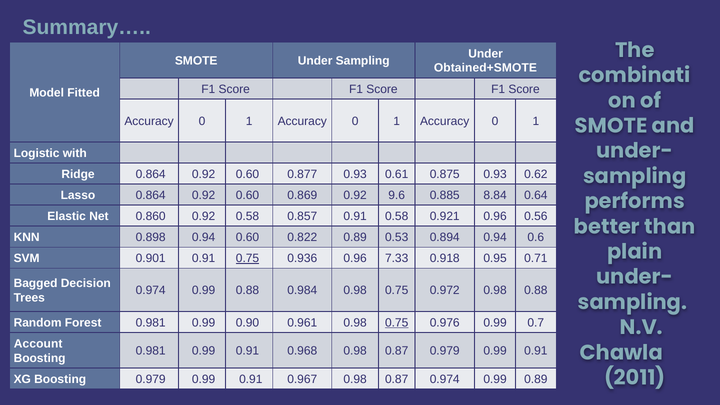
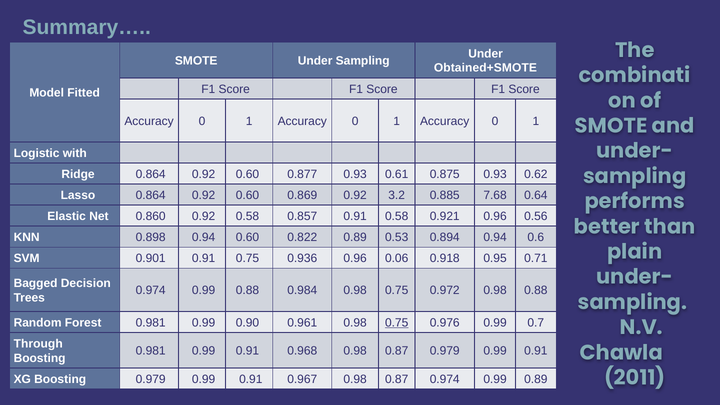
9.6: 9.6 -> 3.2 (397, 195)
8.84: 8.84 -> 7.68 (495, 195)
0.75 underline: present -> none (247, 258)
7.33: 7.33 -> 0.06 (397, 258)
Account: Account -> Through (38, 344)
